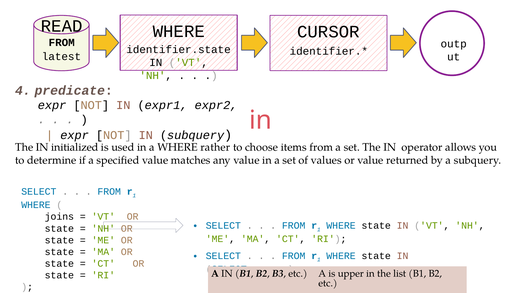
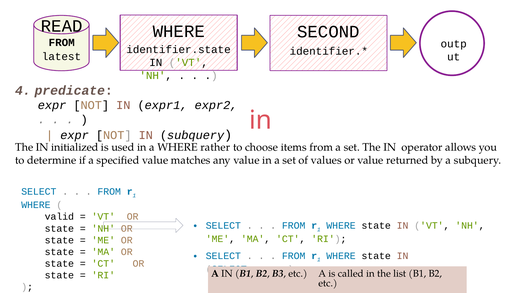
CURSOR: CURSOR -> SECOND (328, 32)
joins: joins -> valid (59, 217)
upper: upper -> called (351, 274)
